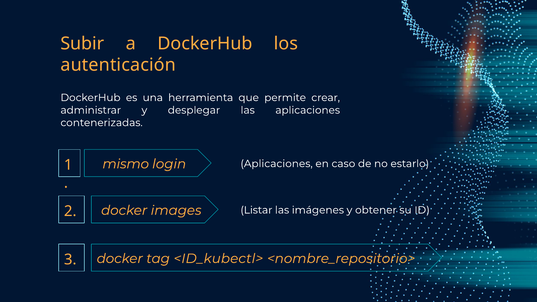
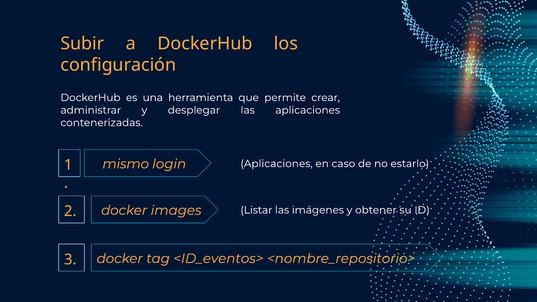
autenticación: autenticación -> configuración (118, 65)
<ID_kubectl>: <ID_kubectl> -> <ID_eventos> (218, 259)
